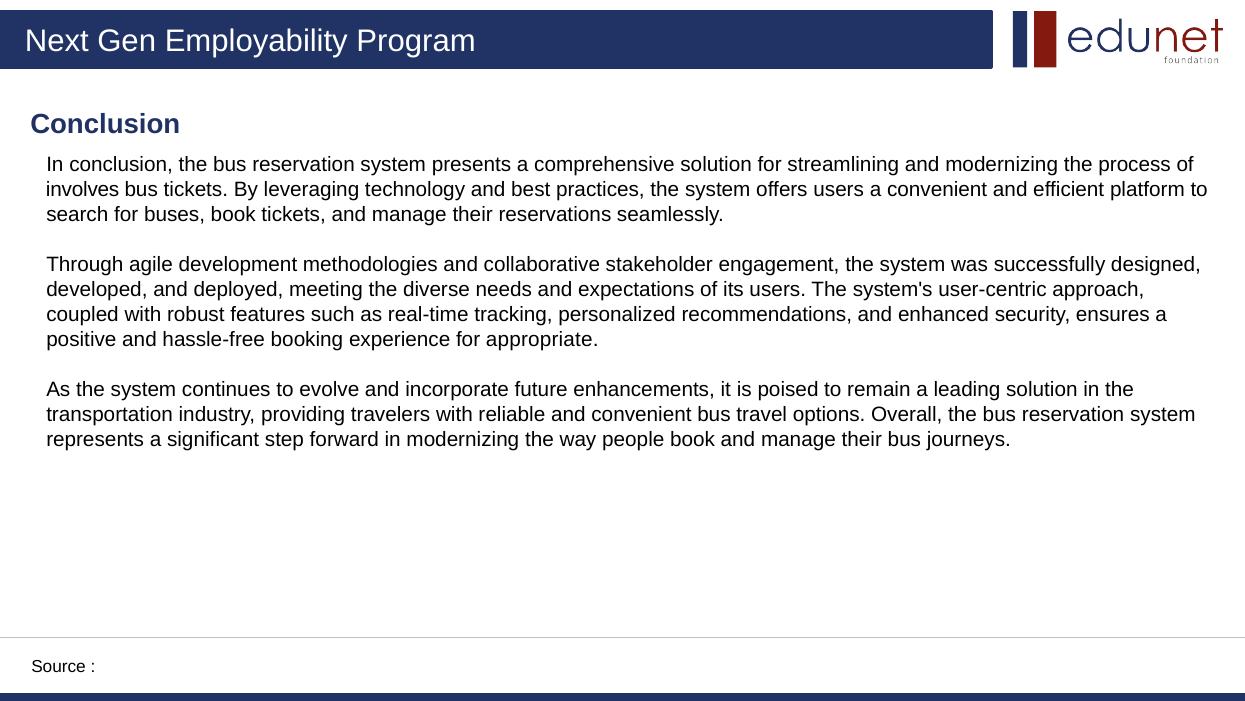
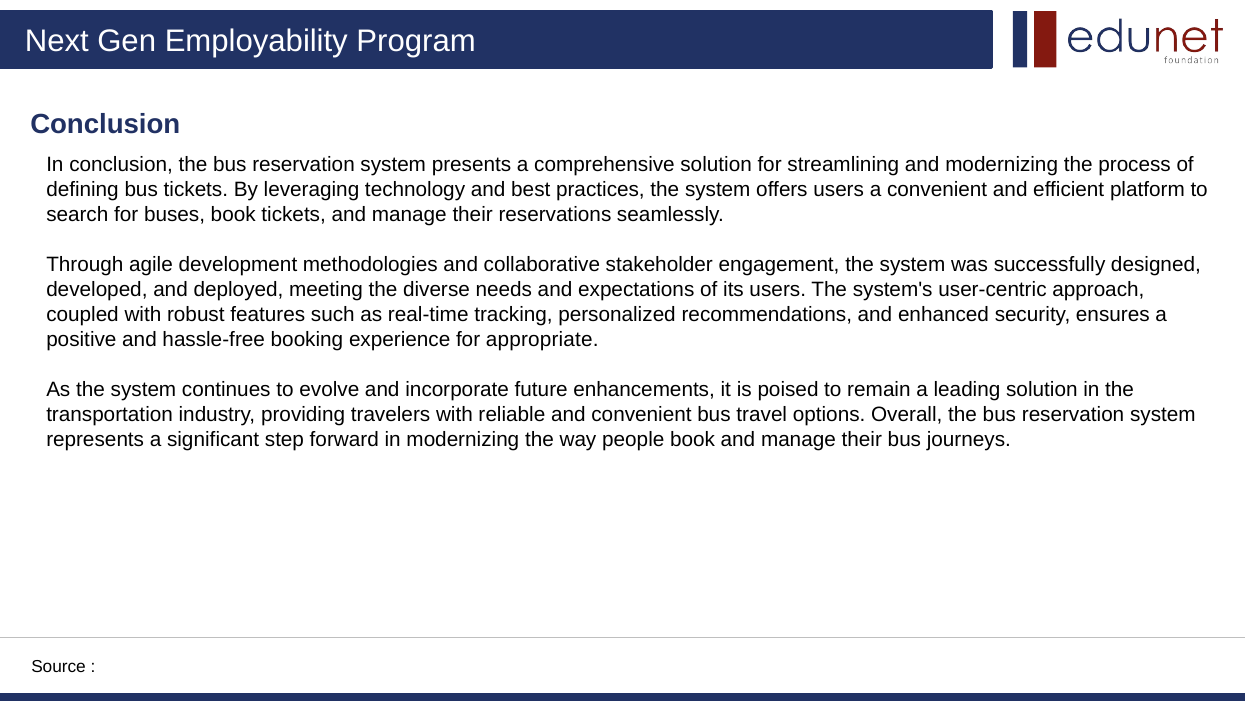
involves: involves -> defining (83, 190)
